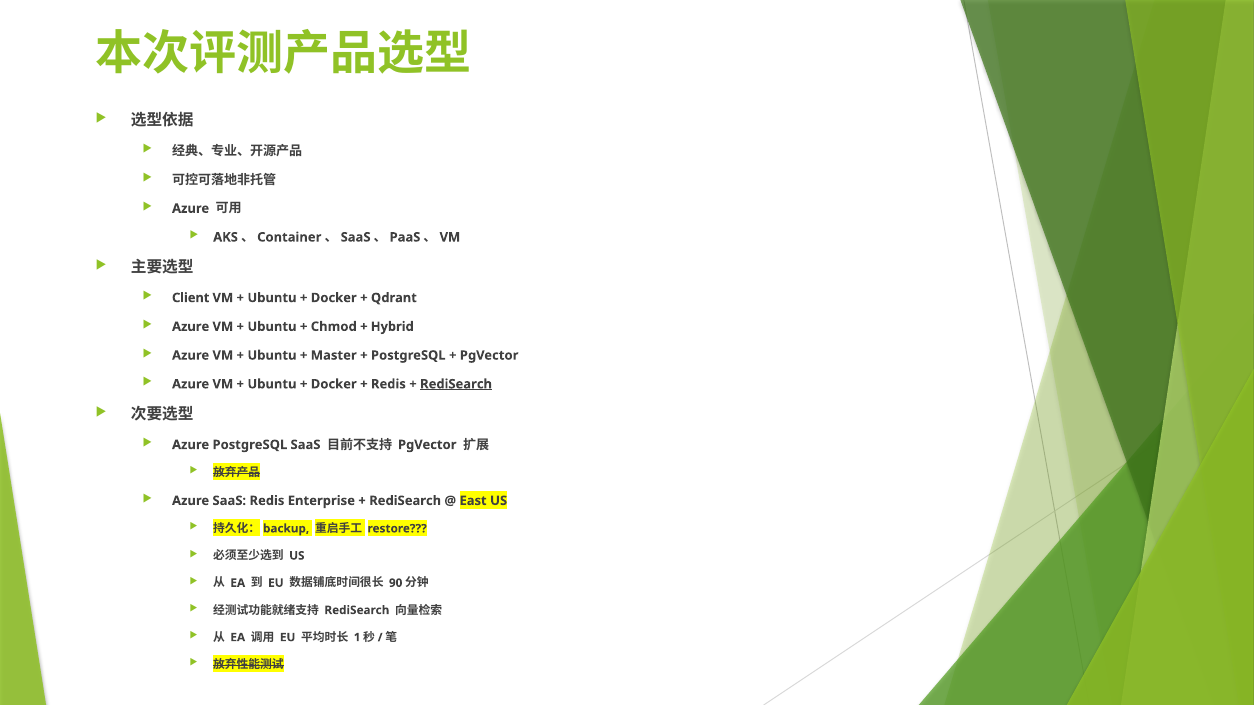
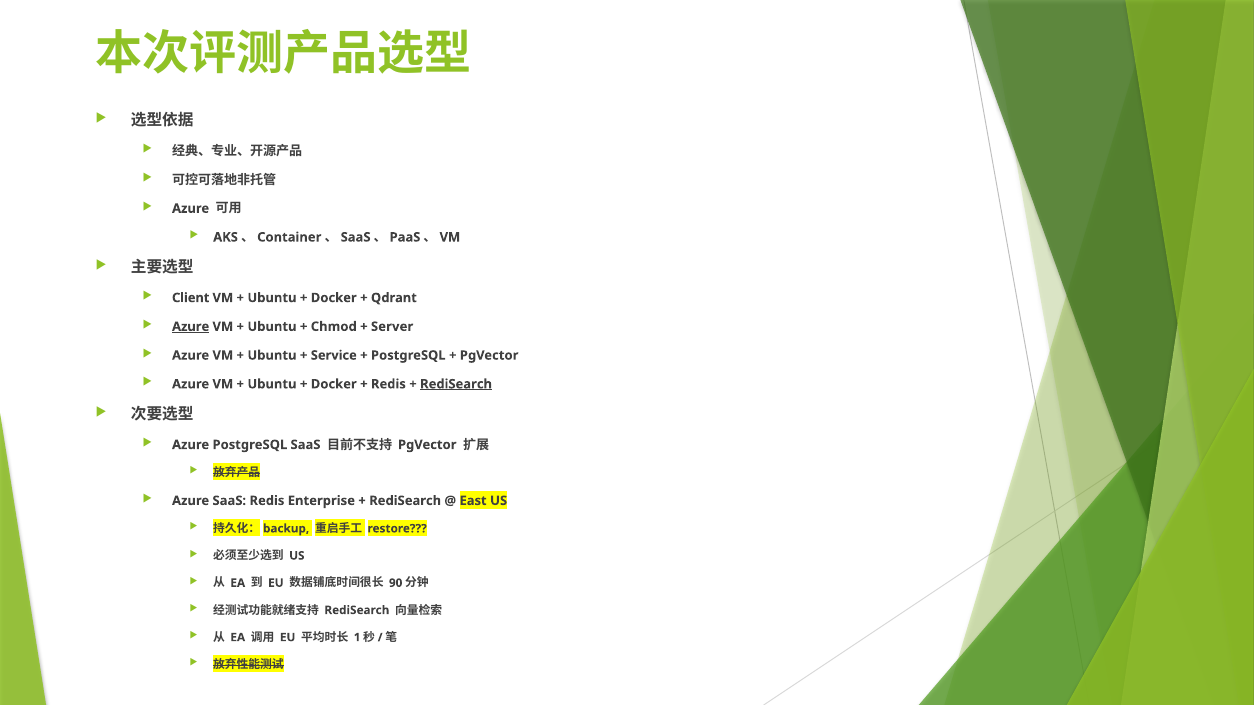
Azure underline: none -> present (191, 327)
Hybrid: Hybrid -> Server (392, 327)
Master: Master -> Service (334, 356)
